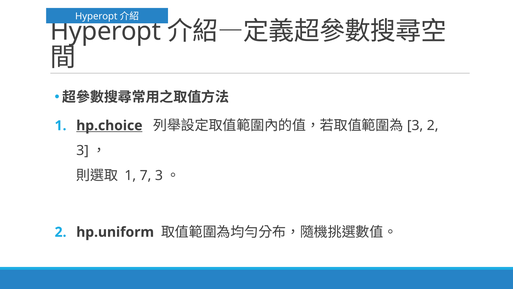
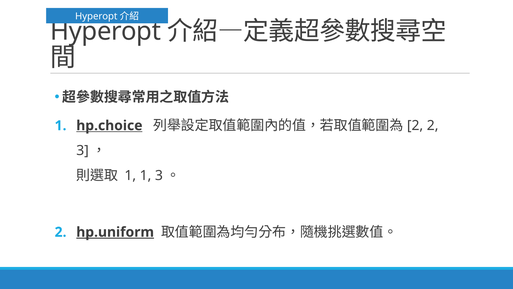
3: 3 -> 2 (415, 125)
1 7: 7 -> 1 (146, 175)
hp.uniform underline: none -> present (115, 232)
